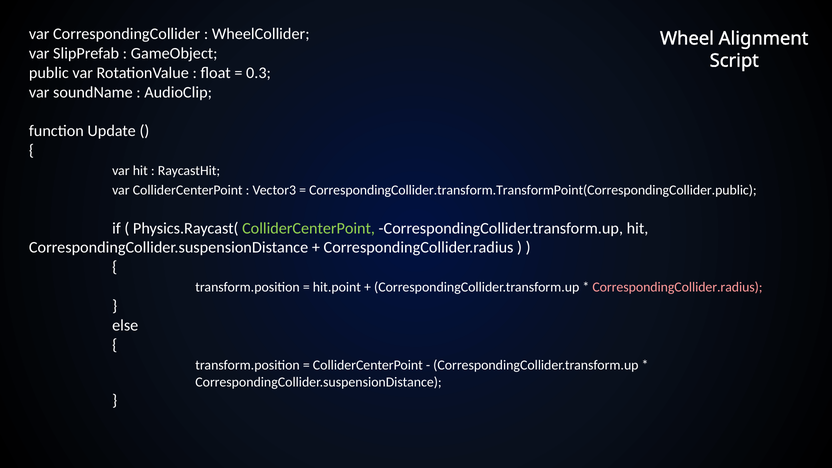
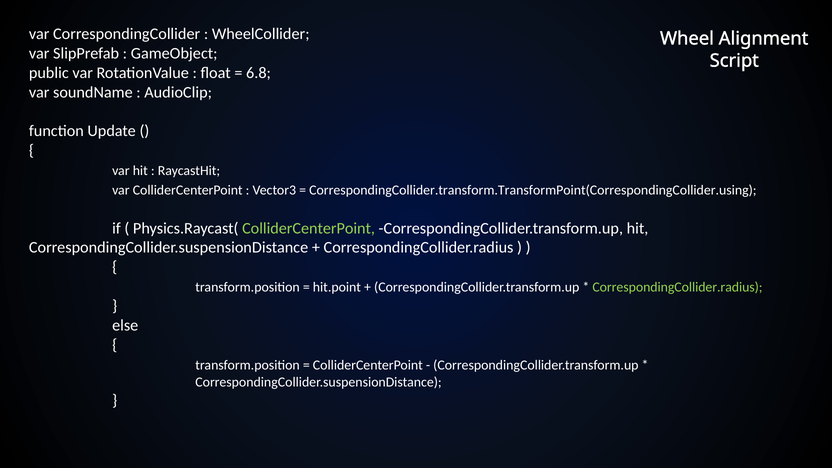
0.3: 0.3 -> 6.8 (259, 73)
CorrespondingCollider.transform.TransformPoint(CorrespondingCollider.public: CorrespondingCollider.transform.TransformPoint(CorrespondingCollider.public -> CorrespondingCollider.transform.TransformPoint(CorrespondingCollider.using (533, 190)
CorrespondingCollider.radius colour: pink -> light green (677, 287)
